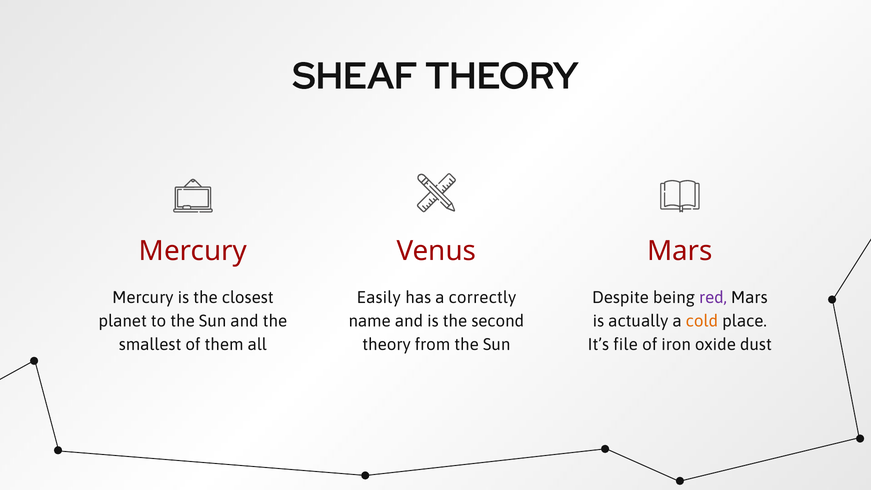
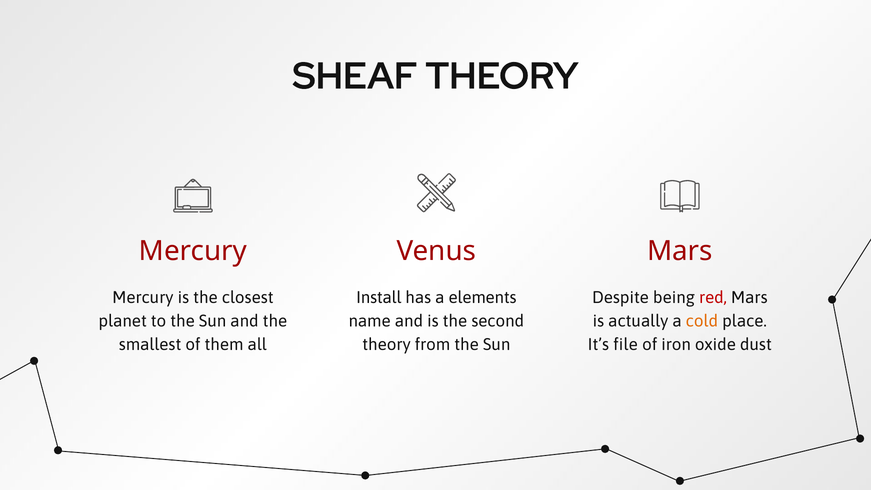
Easily: Easily -> Install (379, 298)
correctly: correctly -> elements (483, 298)
red colour: purple -> red (713, 298)
